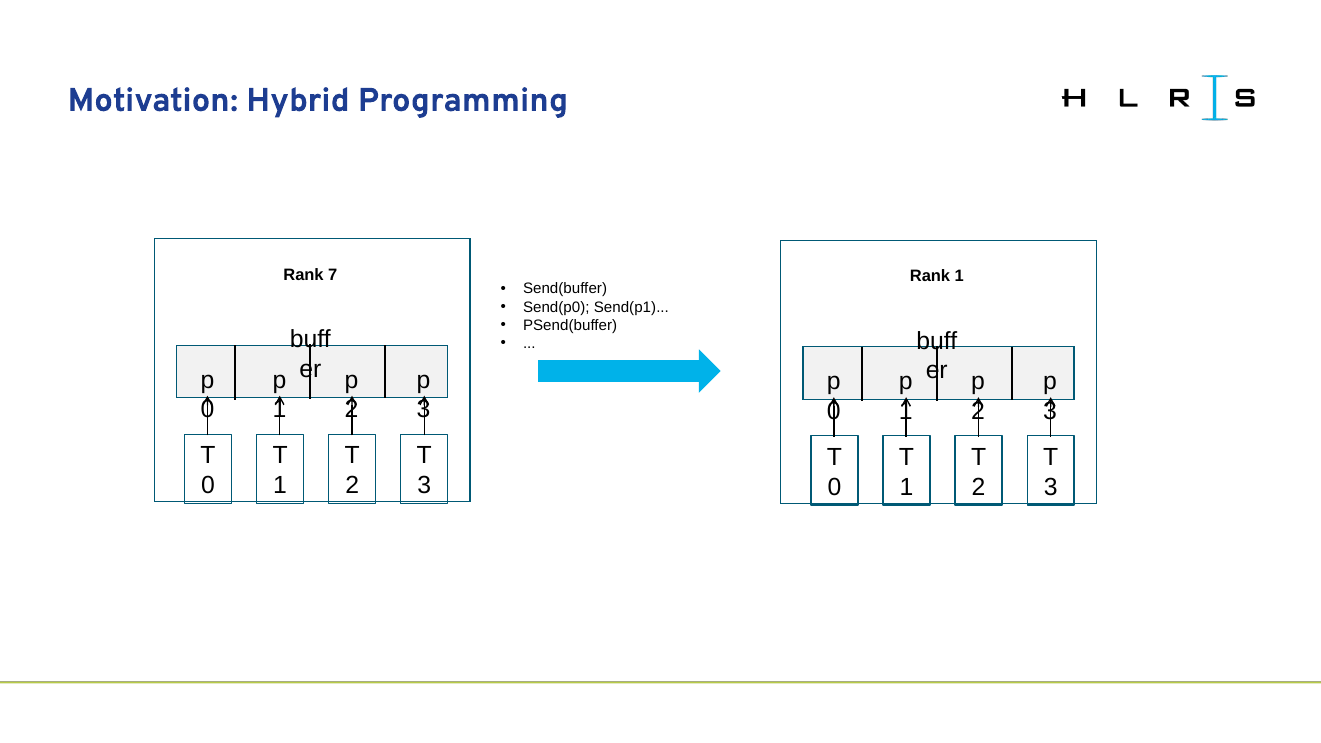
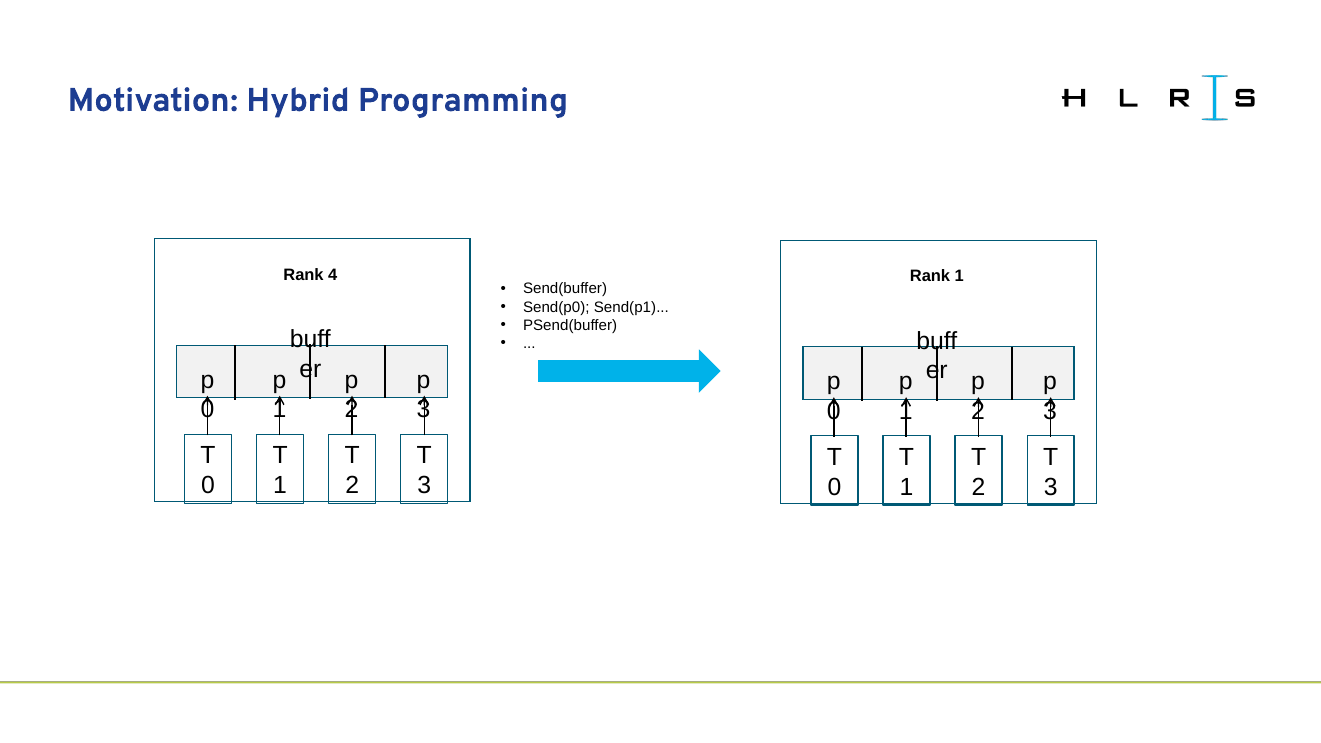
7: 7 -> 4 (333, 275)
